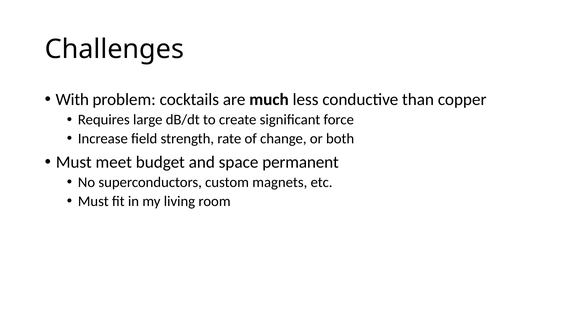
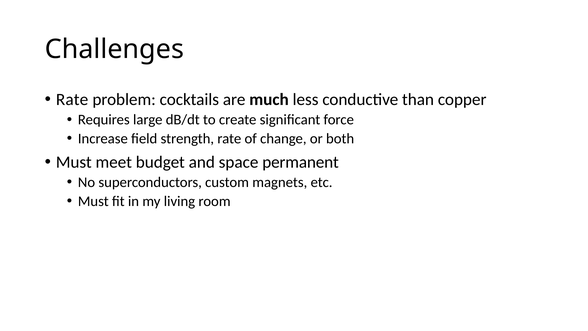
With: With -> Rate (72, 99)
